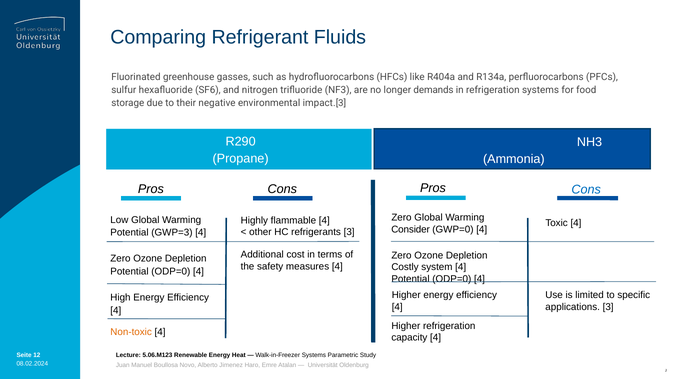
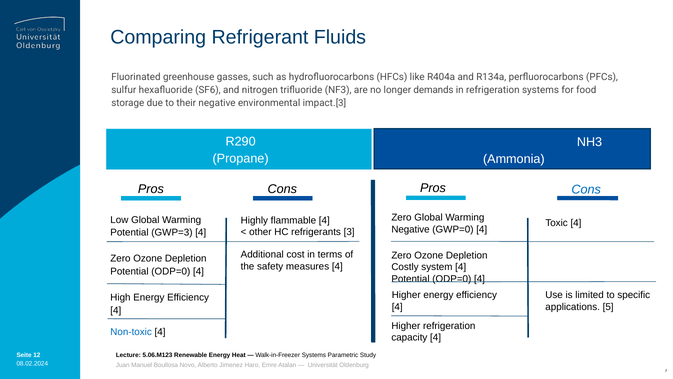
Consider: Consider -> Negative (411, 229)
applications 3: 3 -> 5 (608, 307)
Non-toxic colour: orange -> blue (131, 332)
